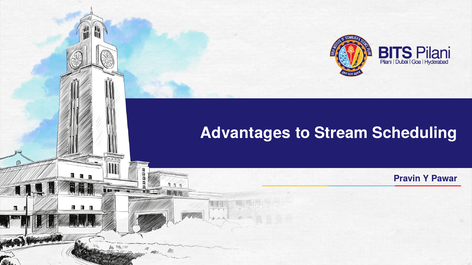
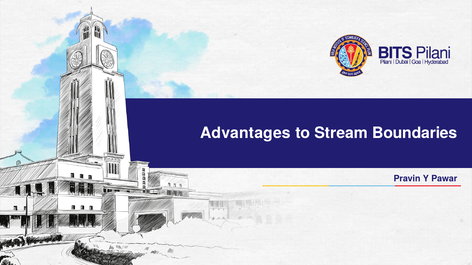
Scheduling: Scheduling -> Boundaries (415, 133)
